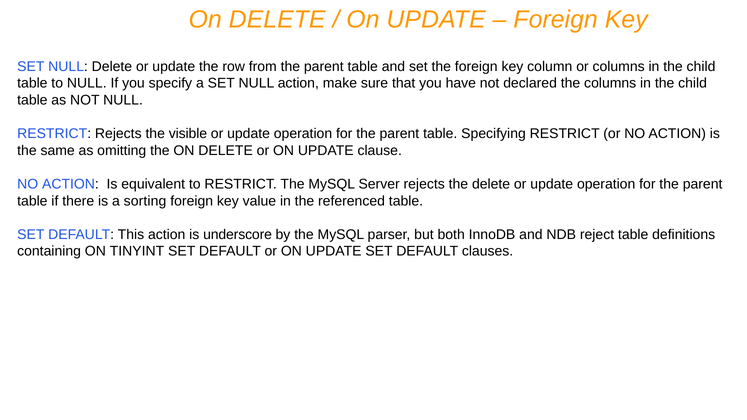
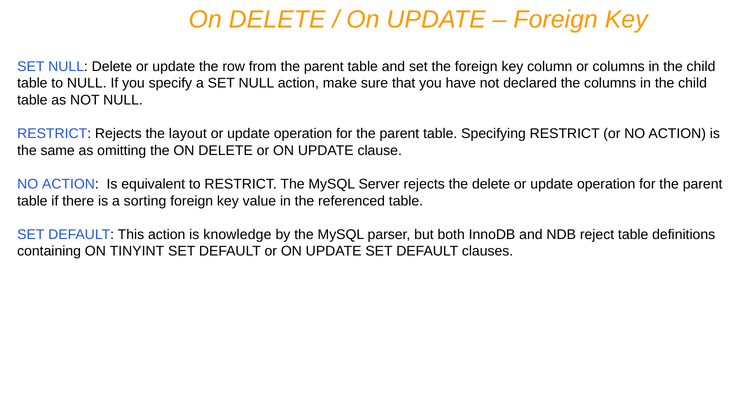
visible: visible -> layout (188, 134)
underscore: underscore -> knowledge (237, 235)
